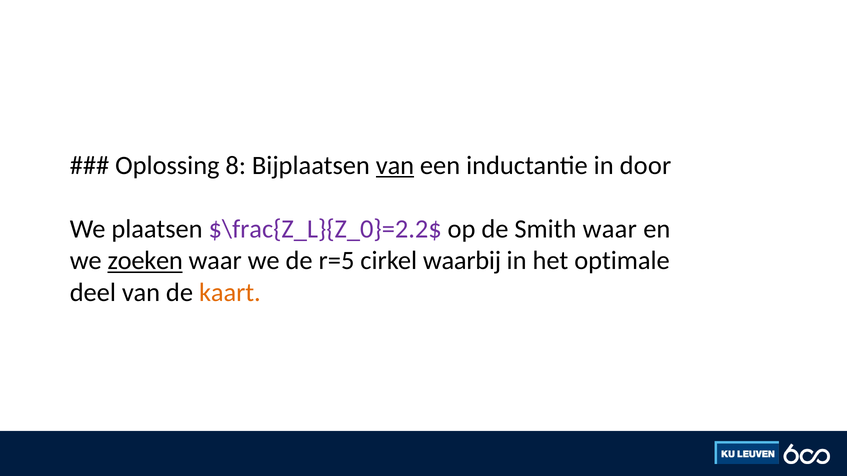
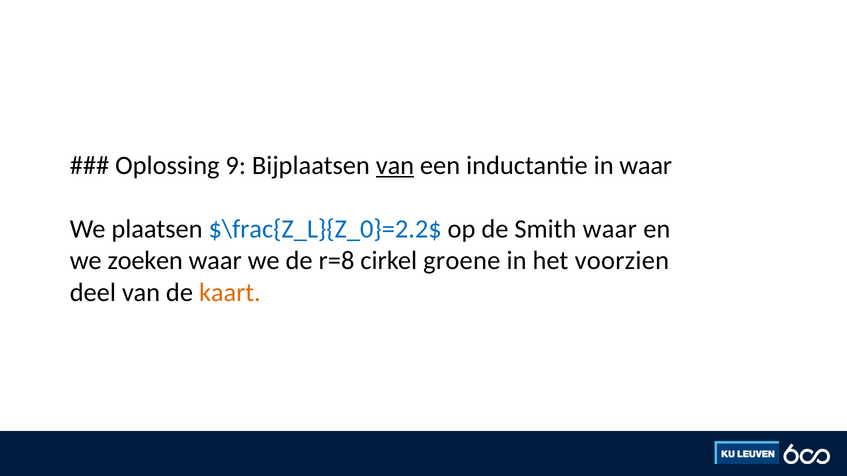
8: 8 -> 9 (236, 166)
in door: door -> waar (646, 166)
$\frac{Z_L}{Z_0}=2.2$ colour: purple -> blue (325, 229)
zoeken underline: present -> none (145, 261)
r=5: r=5 -> r=8 (336, 261)
waarbij: waarbij -> groene (462, 261)
optimale: optimale -> voorzien (622, 261)
